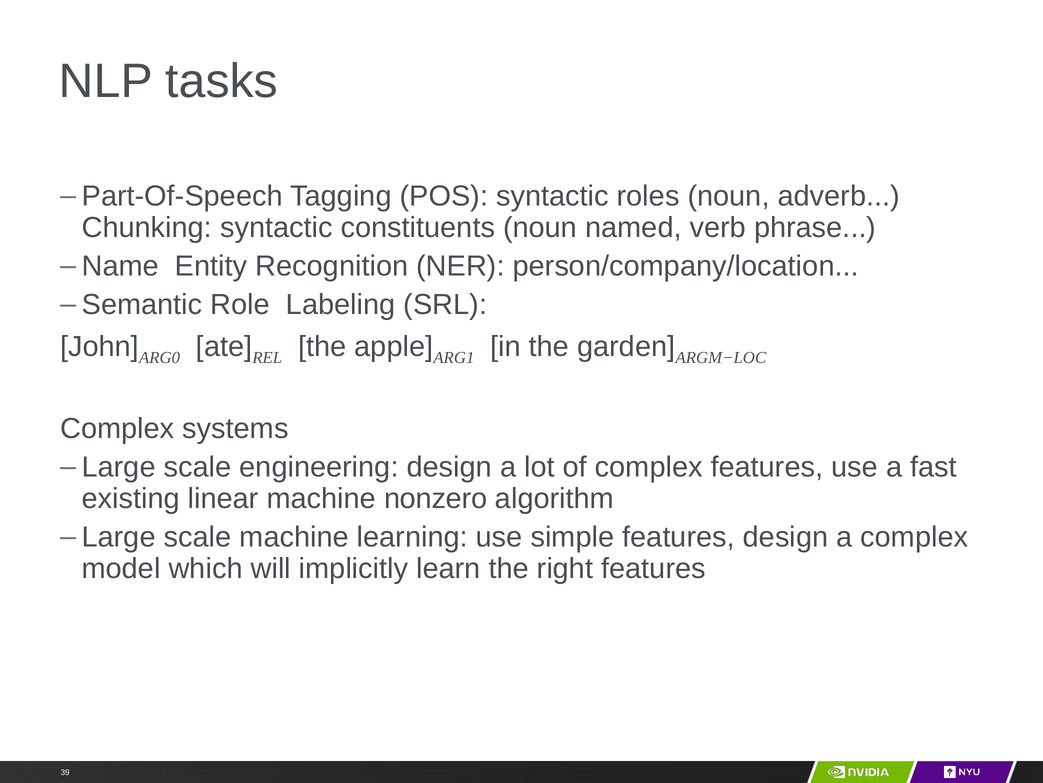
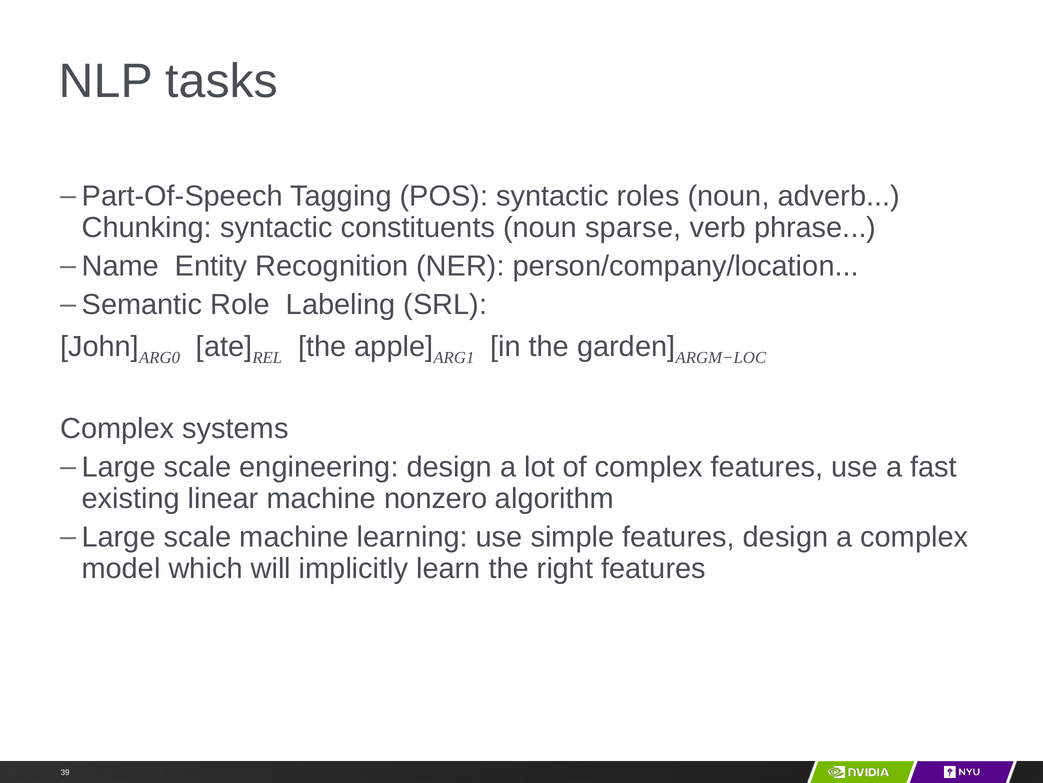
named: named -> sparse (633, 227)
